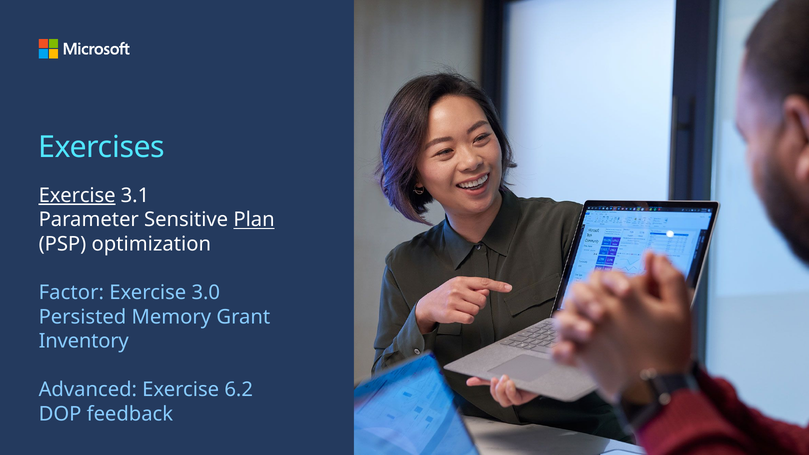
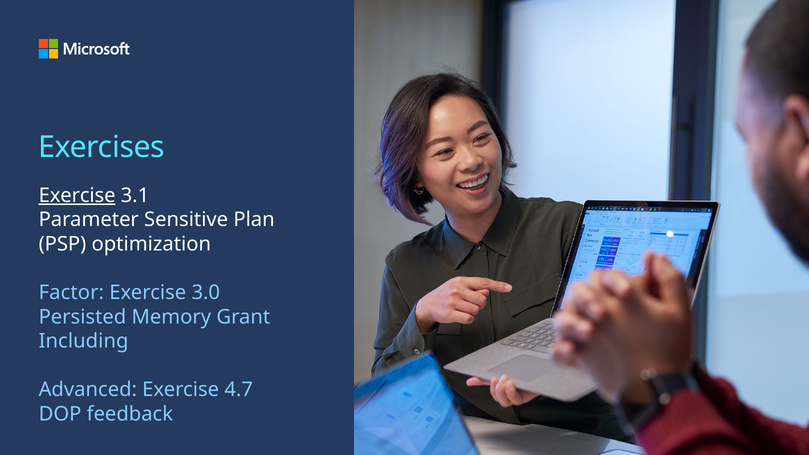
Plan underline: present -> none (254, 220)
Inventory: Inventory -> Including (84, 341)
6.2: 6.2 -> 4.7 (239, 390)
